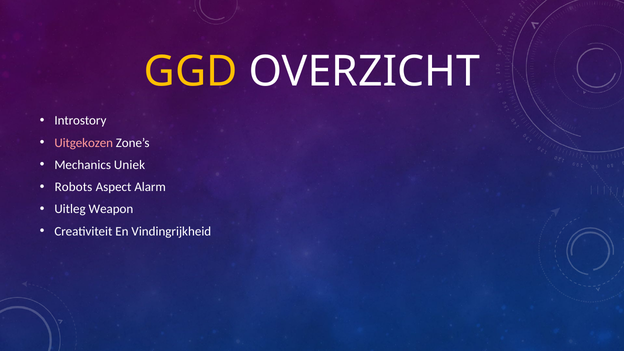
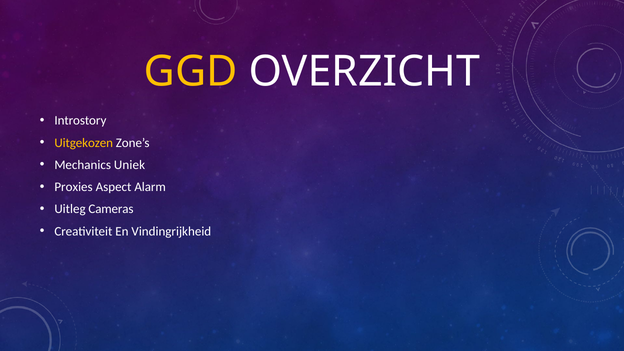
Uitgekozen colour: pink -> yellow (84, 143)
Robots: Robots -> Proxies (74, 187)
Weapon: Weapon -> Cameras (111, 209)
